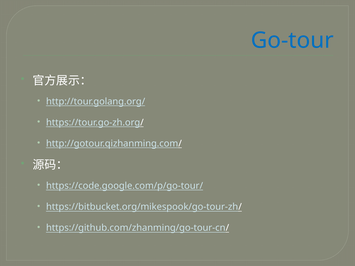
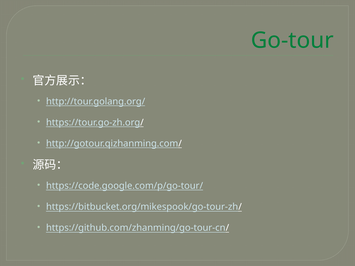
Go-tour colour: blue -> green (292, 40)
